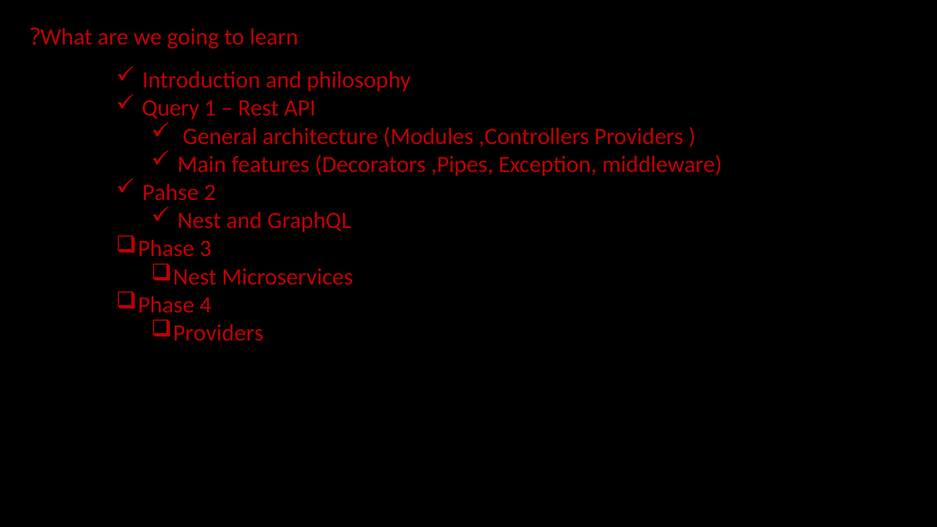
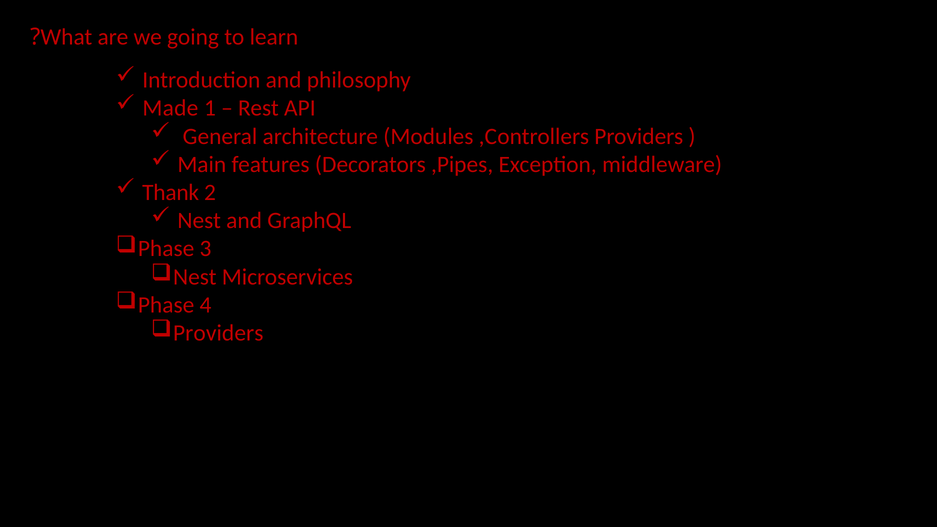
Query: Query -> Made (170, 108)
Pahse: Pahse -> Thank (171, 193)
